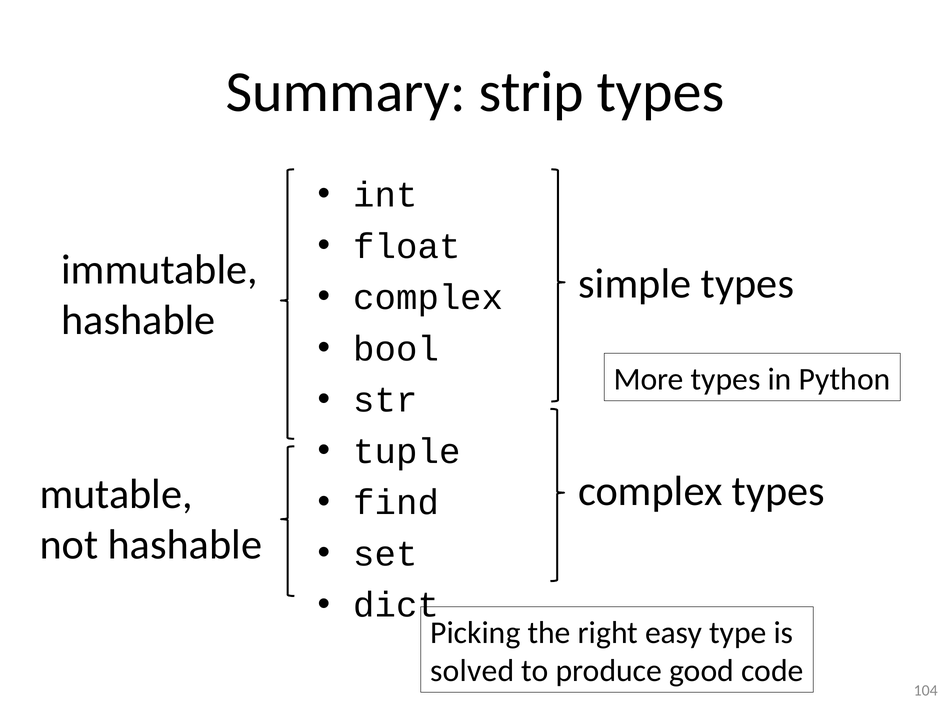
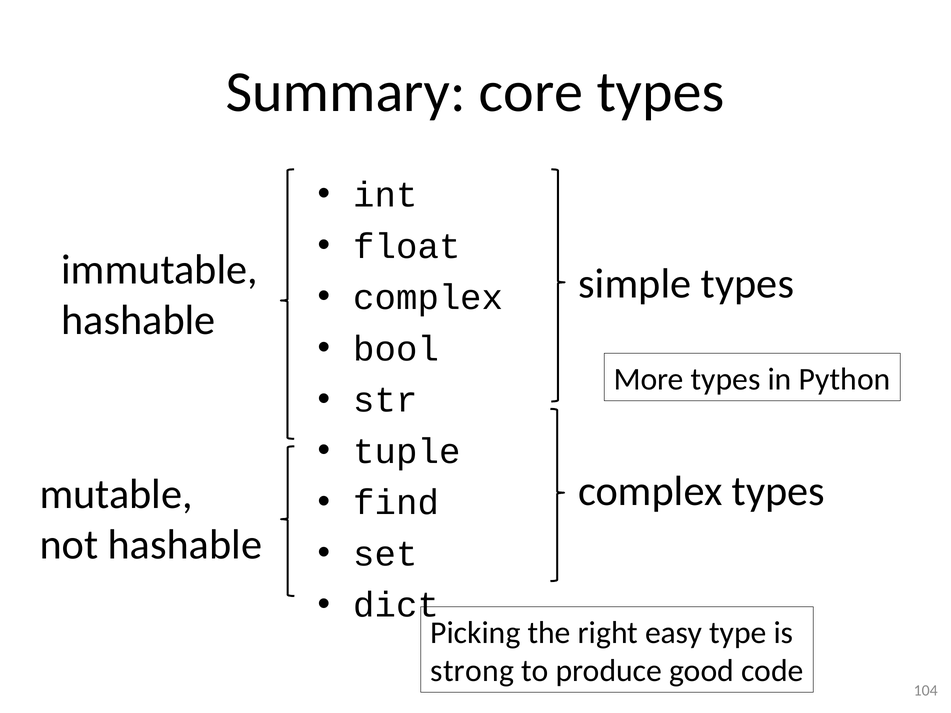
strip: strip -> core (531, 92)
solved: solved -> strong (472, 671)
